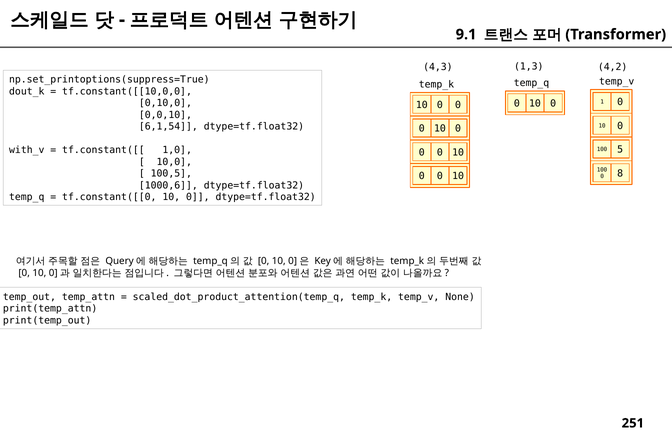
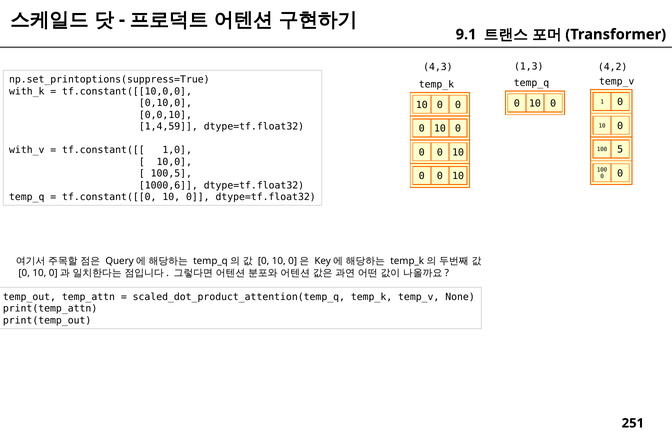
dout_k: dout_k -> with_k (27, 91)
6,1,54: 6,1,54 -> 1,4,59 (168, 127)
8: 8 -> 0 (620, 174)
